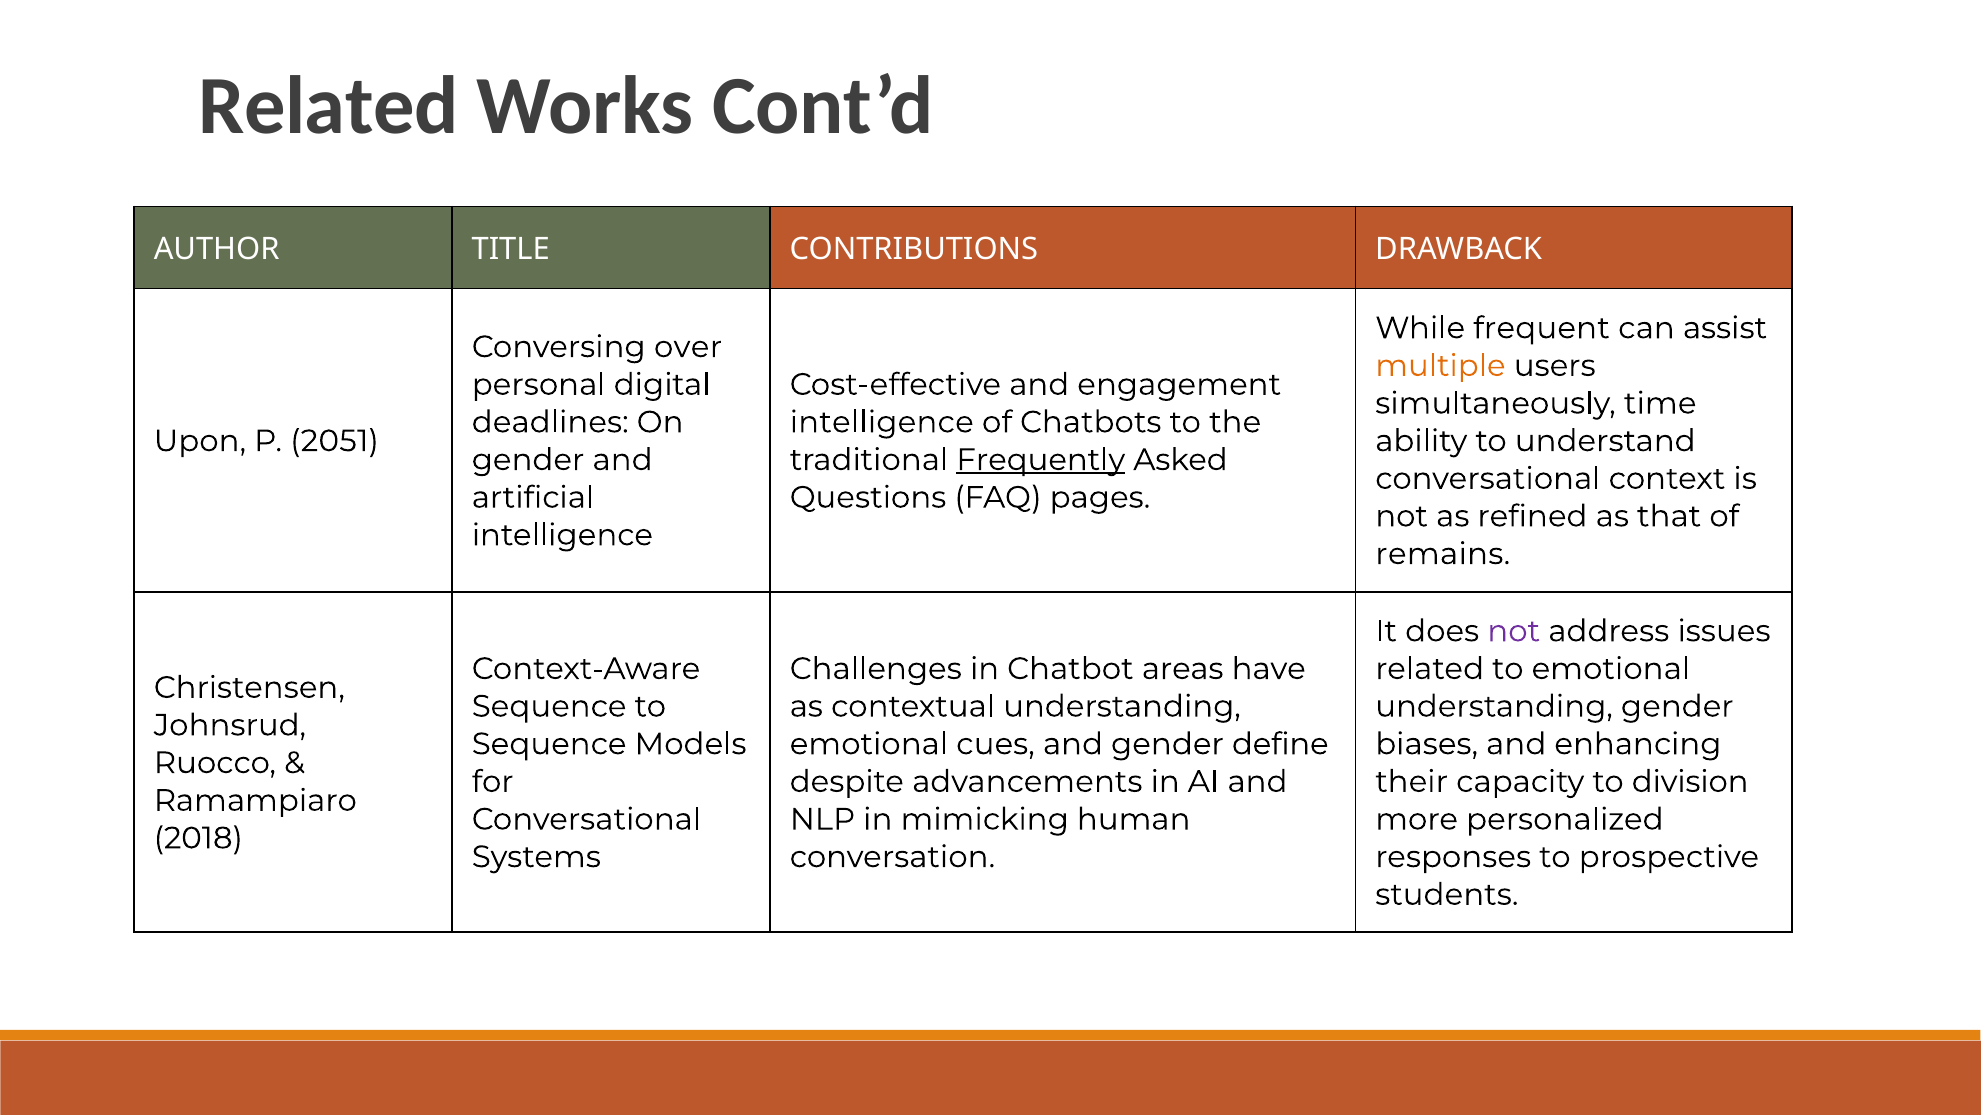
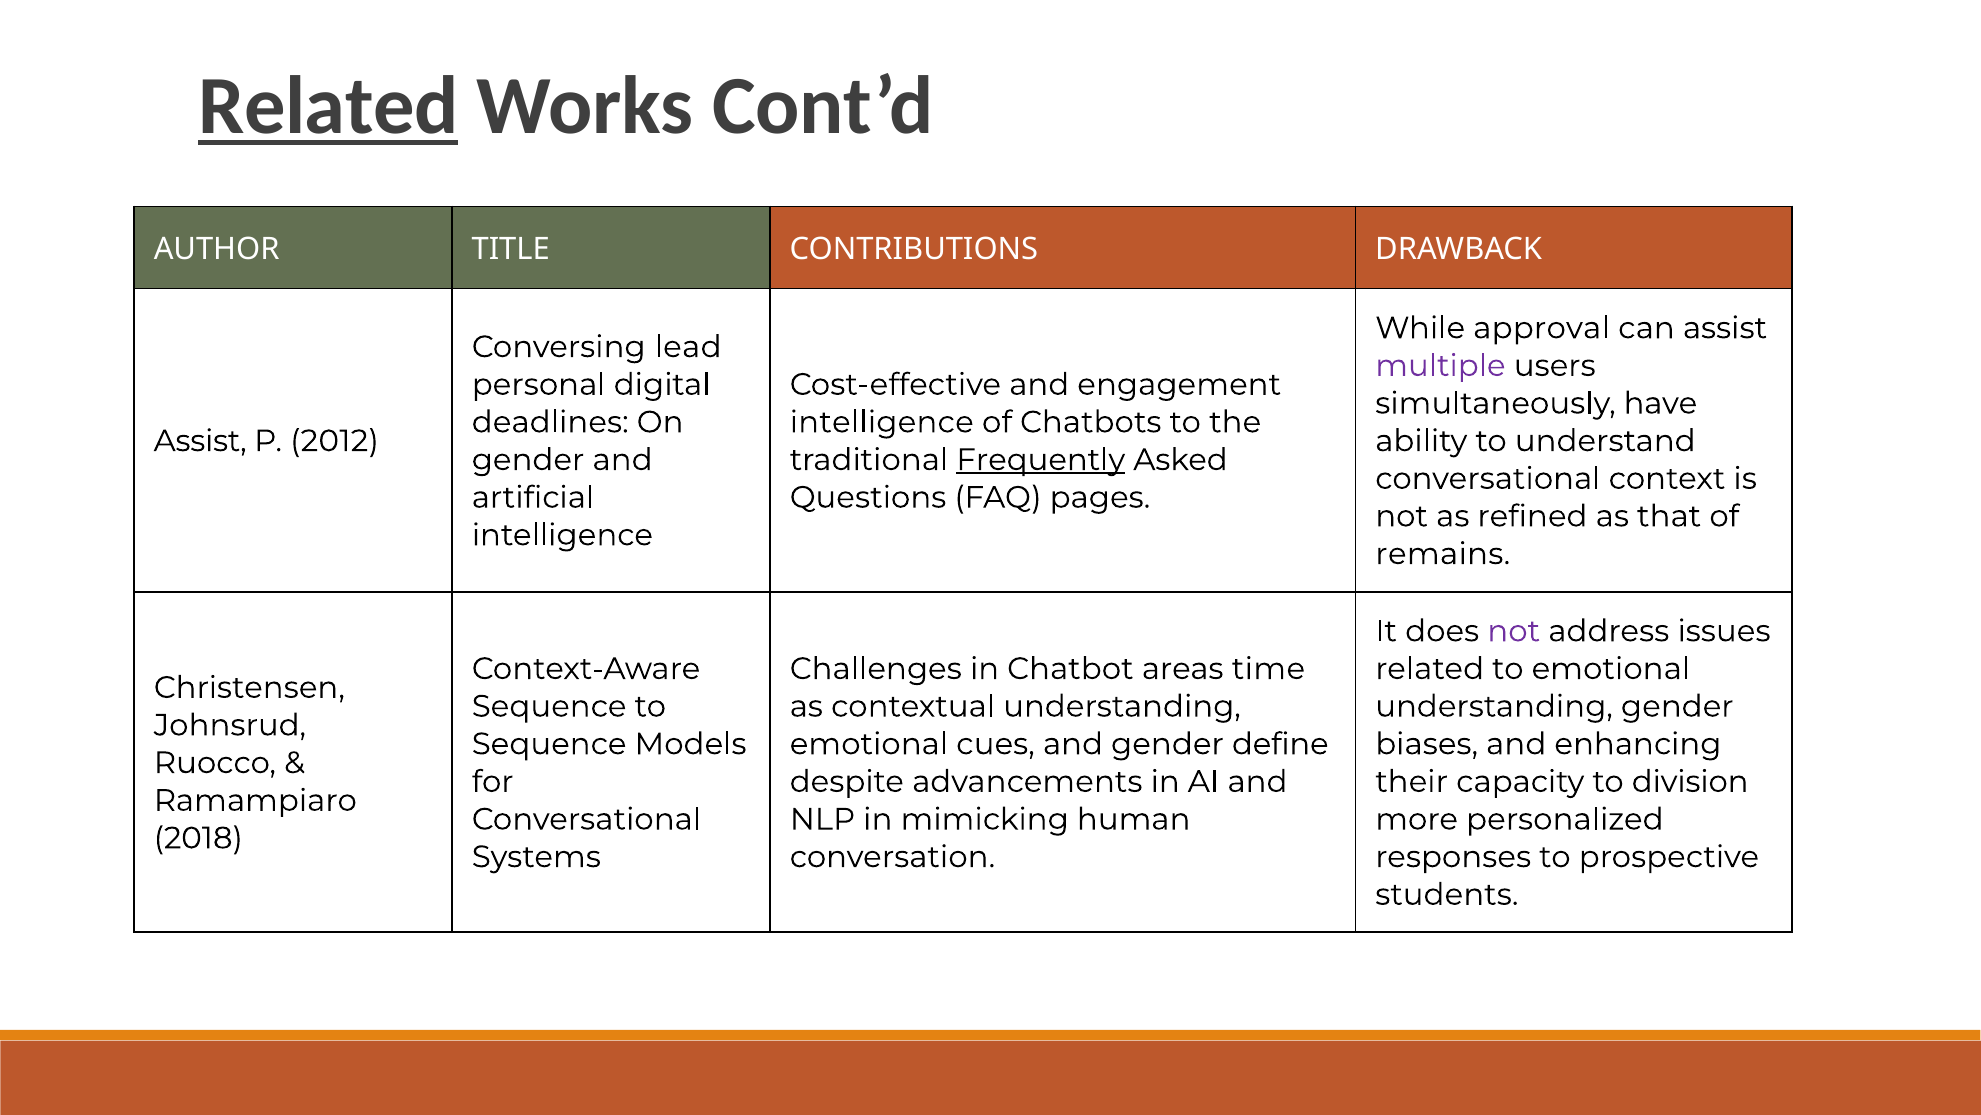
Related underline: none -> present (328, 106)
frequent: frequent -> approval (1541, 328)
over: over -> lead (688, 347)
multiple colour: orange -> purple (1440, 365)
time: time -> have (1660, 403)
Upon: Upon -> Assist (200, 441)
2051: 2051 -> 2012 (334, 441)
have: have -> time (1268, 668)
